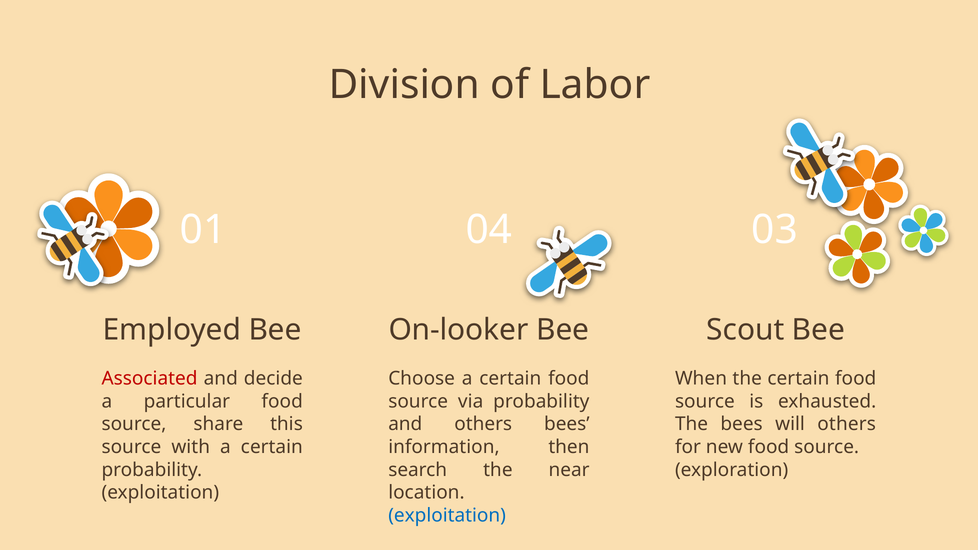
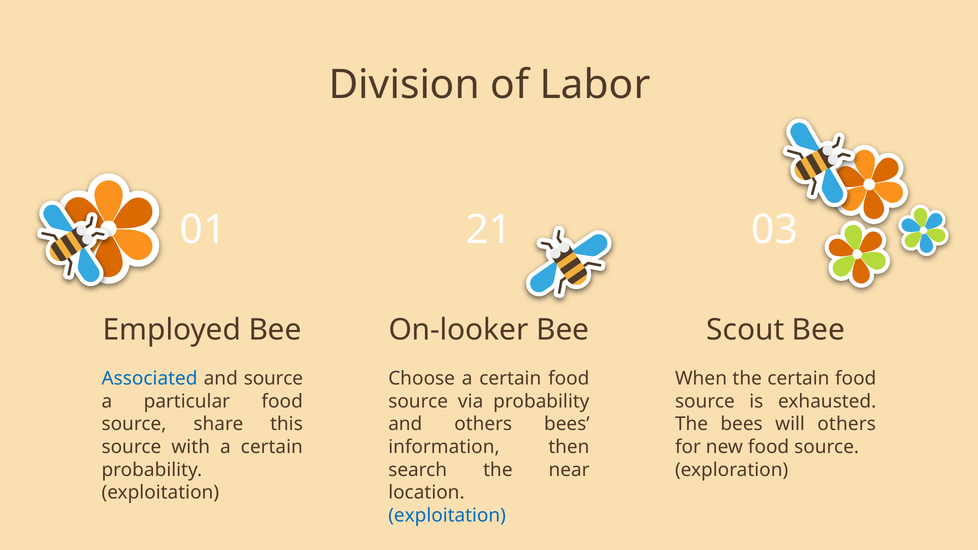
04: 04 -> 21 (489, 230)
Associated colour: red -> blue (150, 379)
and decide: decide -> source (273, 379)
